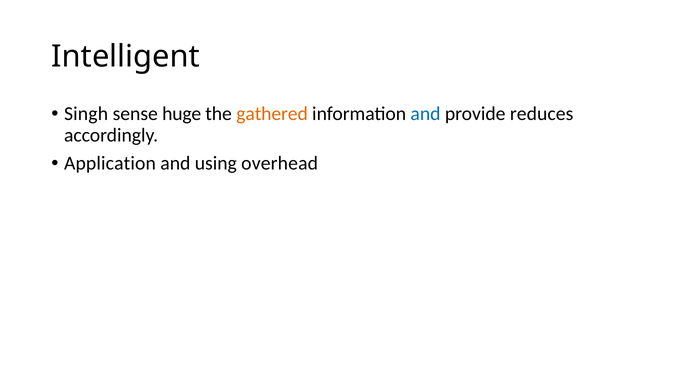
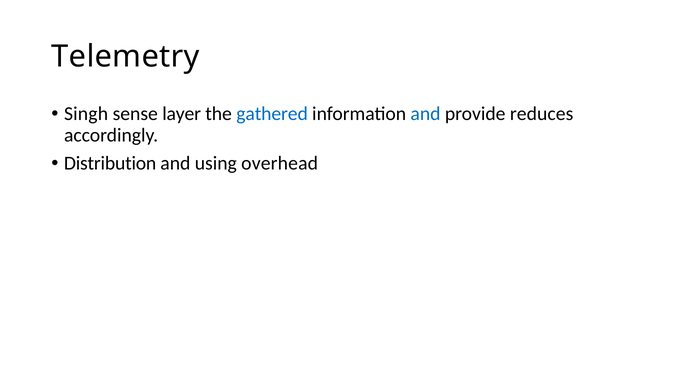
Intelligent: Intelligent -> Telemetry (125, 57)
huge: huge -> layer (182, 114)
gathered colour: orange -> blue (272, 114)
Application: Application -> Distribution (110, 163)
